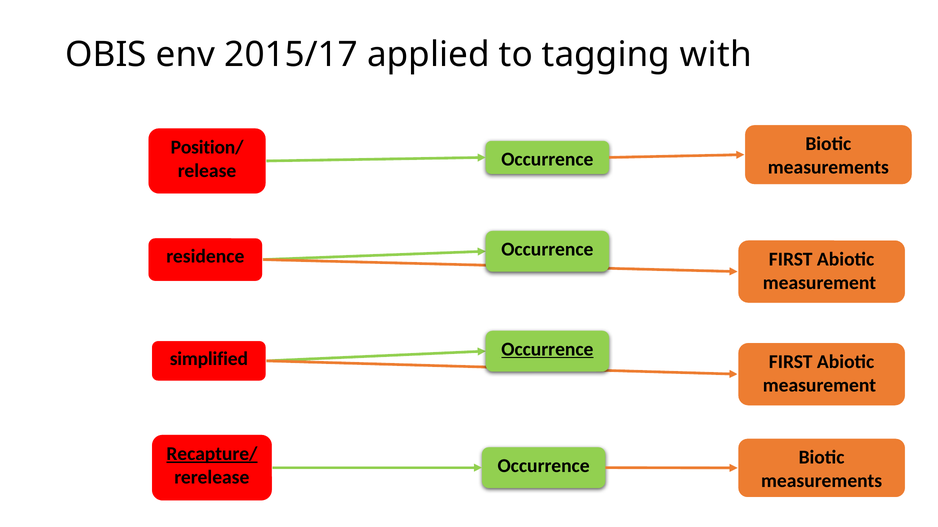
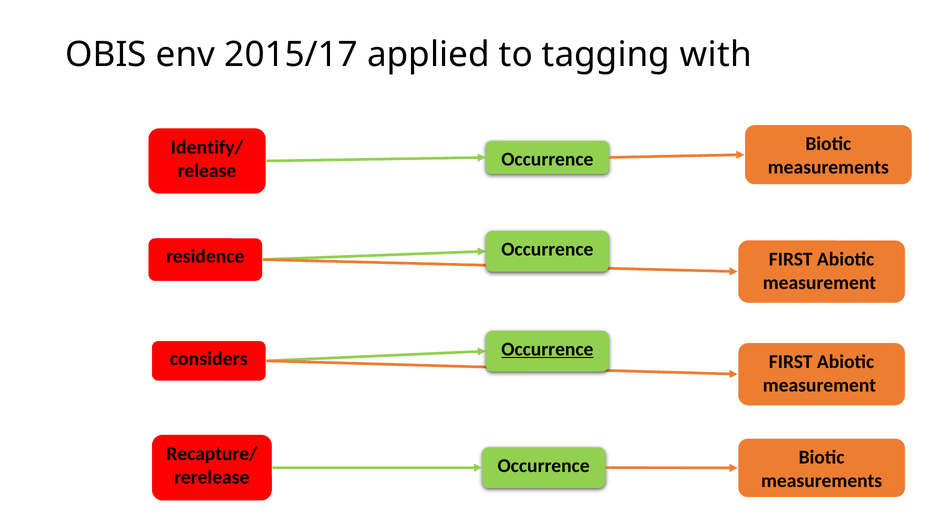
Position/: Position/ -> Identify/ (207, 148)
simplified: simplified -> considers (209, 359)
Recapture/ underline: present -> none (212, 454)
